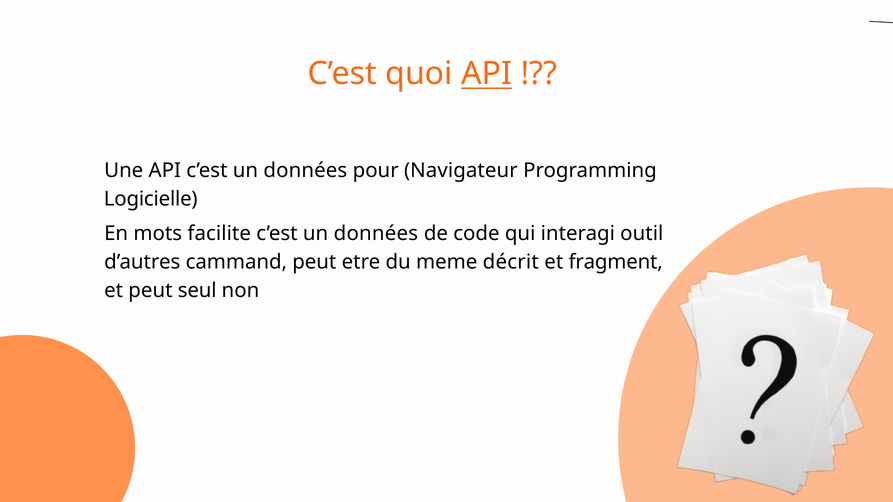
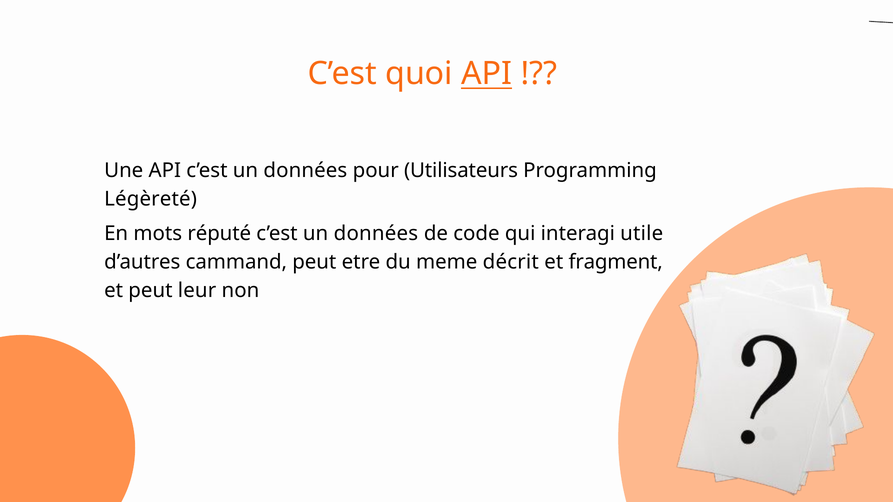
Navigateur: Navigateur -> Utilisateurs (461, 171)
Logicielle: Logicielle -> Légèreté (151, 199)
facilite: facilite -> réputé (219, 233)
outil: outil -> utile (642, 233)
seul: seul -> leur (197, 291)
